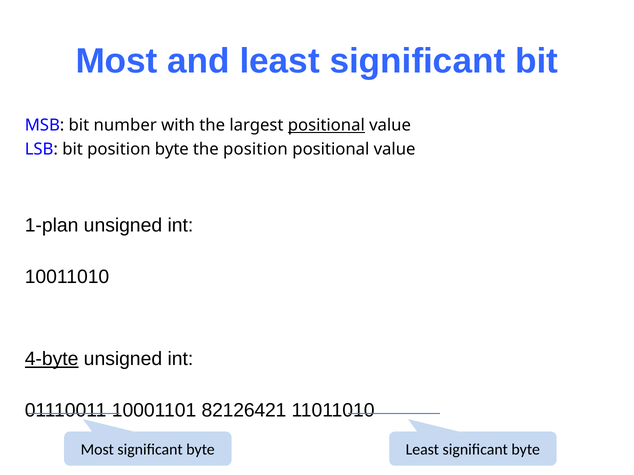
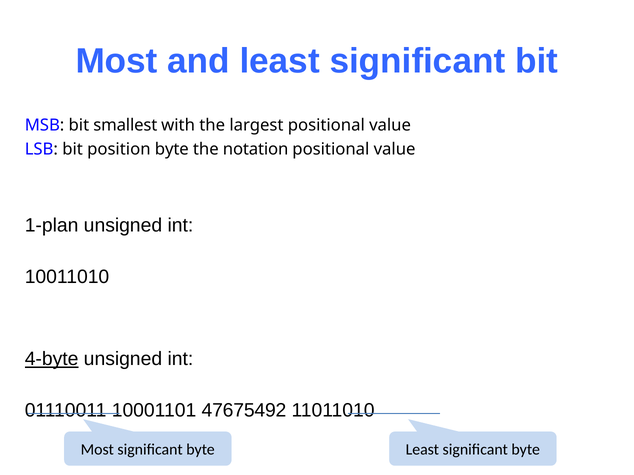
number: number -> smallest (125, 125)
positional underline: present -> none (326, 125)
the position: position -> notation (256, 150)
82126421: 82126421 -> 47675492 (244, 411)
